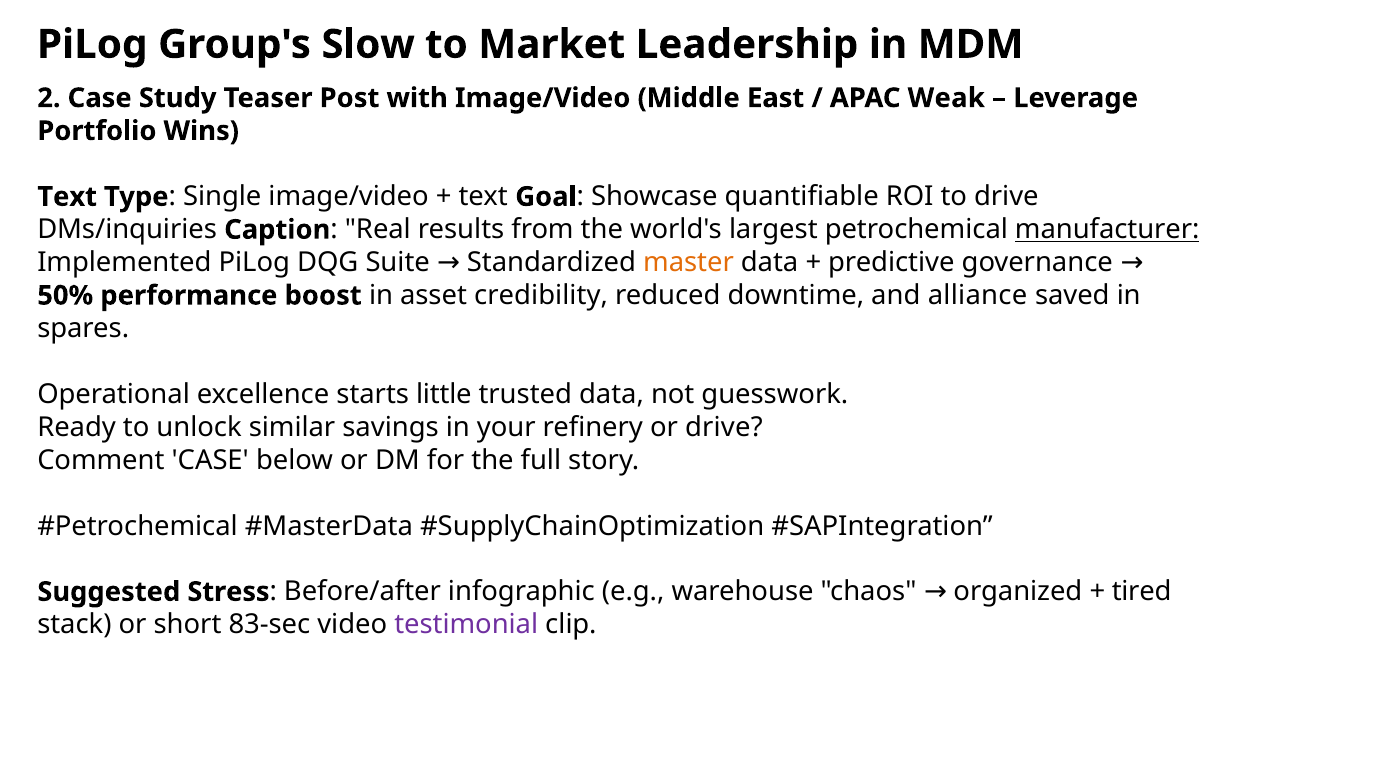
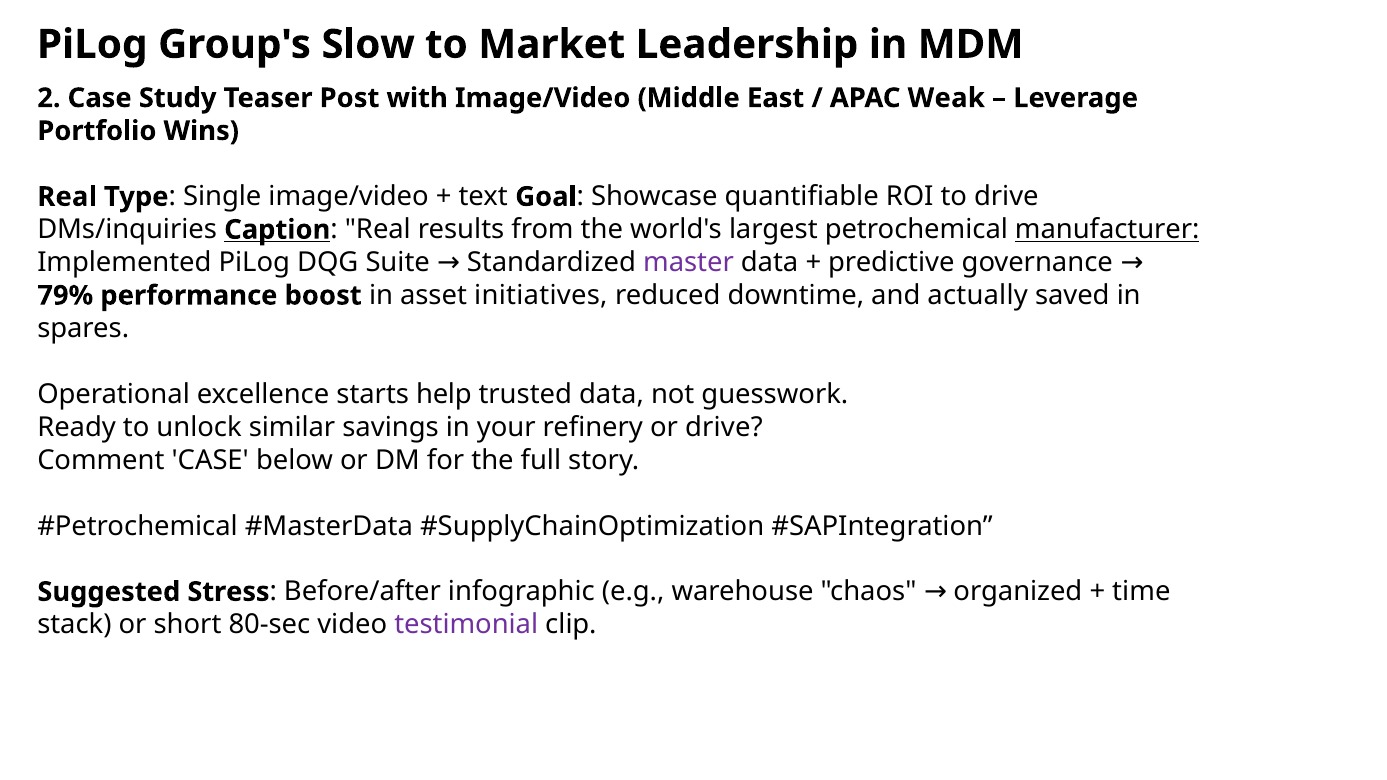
Text: Text -> Real (67, 197)
Caption underline: none -> present (277, 230)
master colour: orange -> purple (689, 263)
50%: 50% -> 79% (65, 296)
credibility: credibility -> initiatives (541, 296)
alliance: alliance -> actually (978, 296)
little: little -> help (444, 394)
tired: tired -> time (1141, 592)
83-sec: 83-sec -> 80-sec (269, 625)
